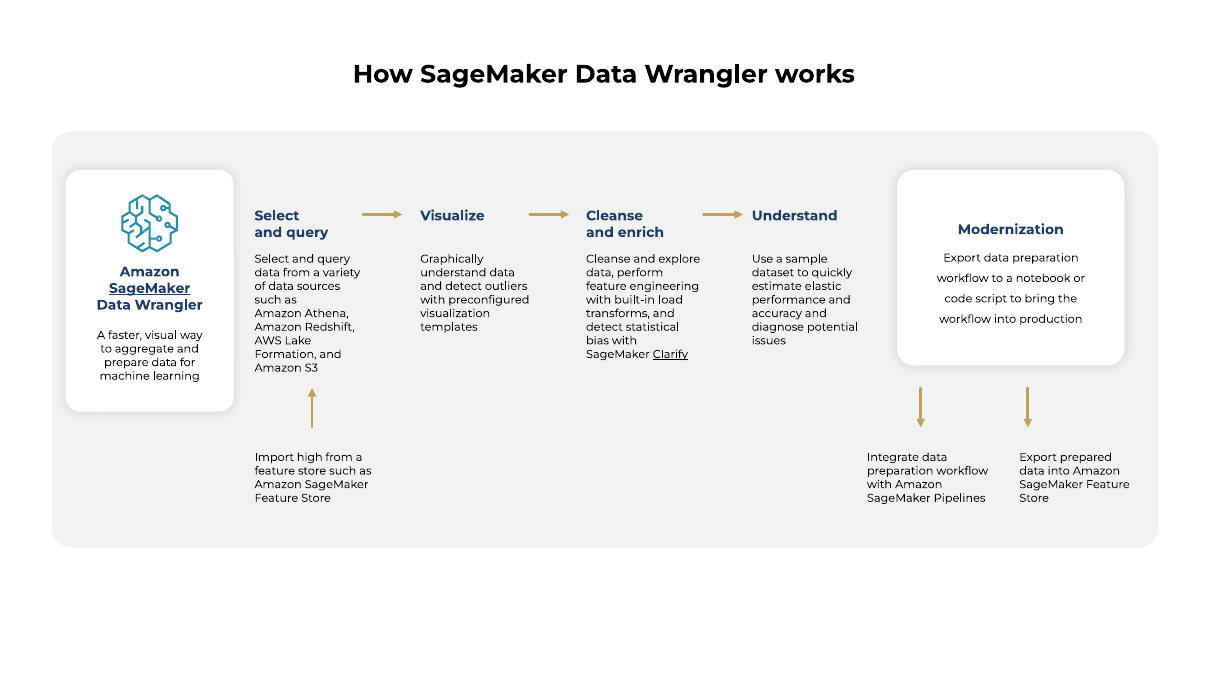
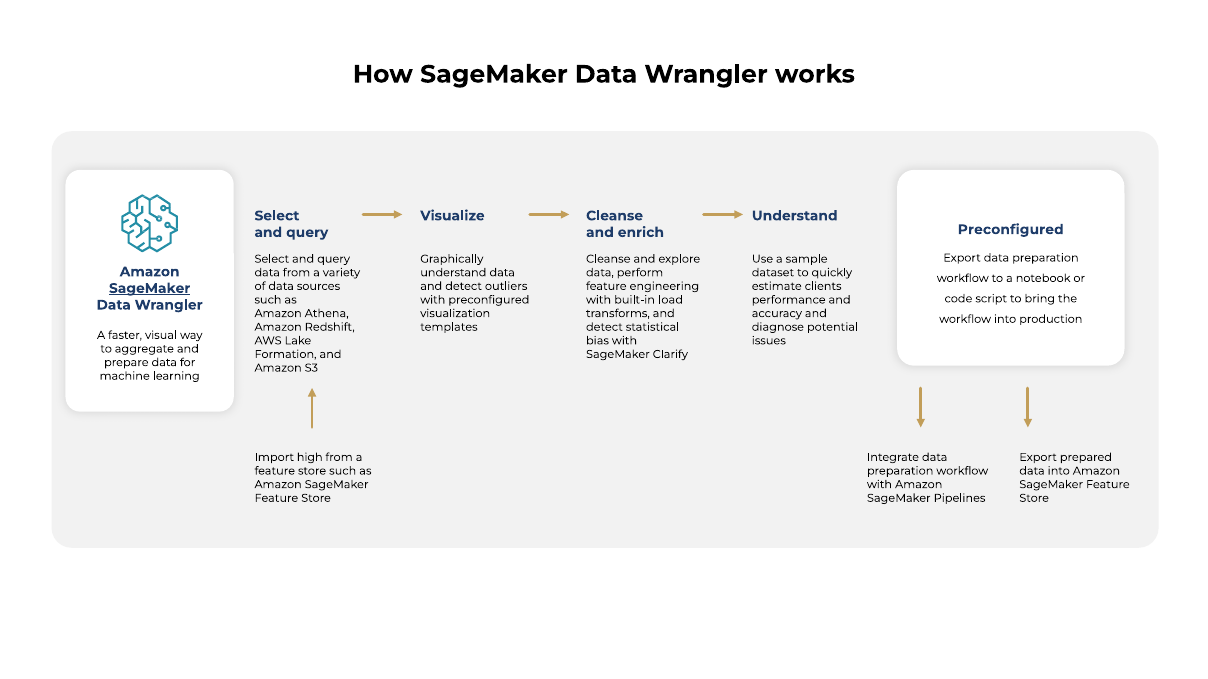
Modernization: Modernization -> Preconfigured (1011, 230)
elastic: elastic -> clients (823, 286)
Clarify underline: present -> none (670, 354)
